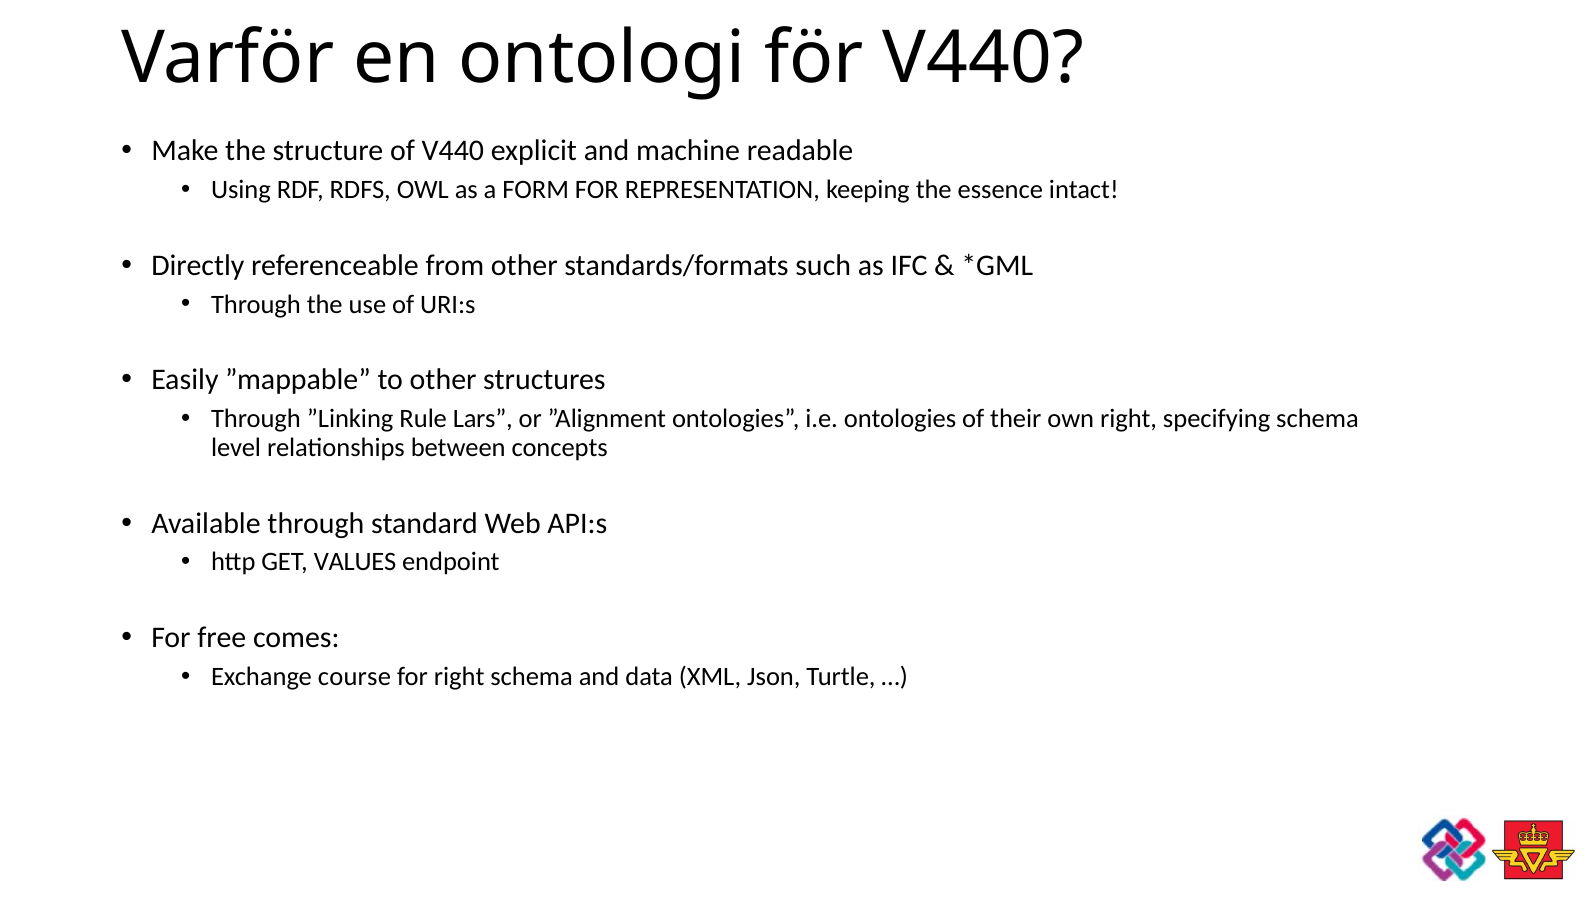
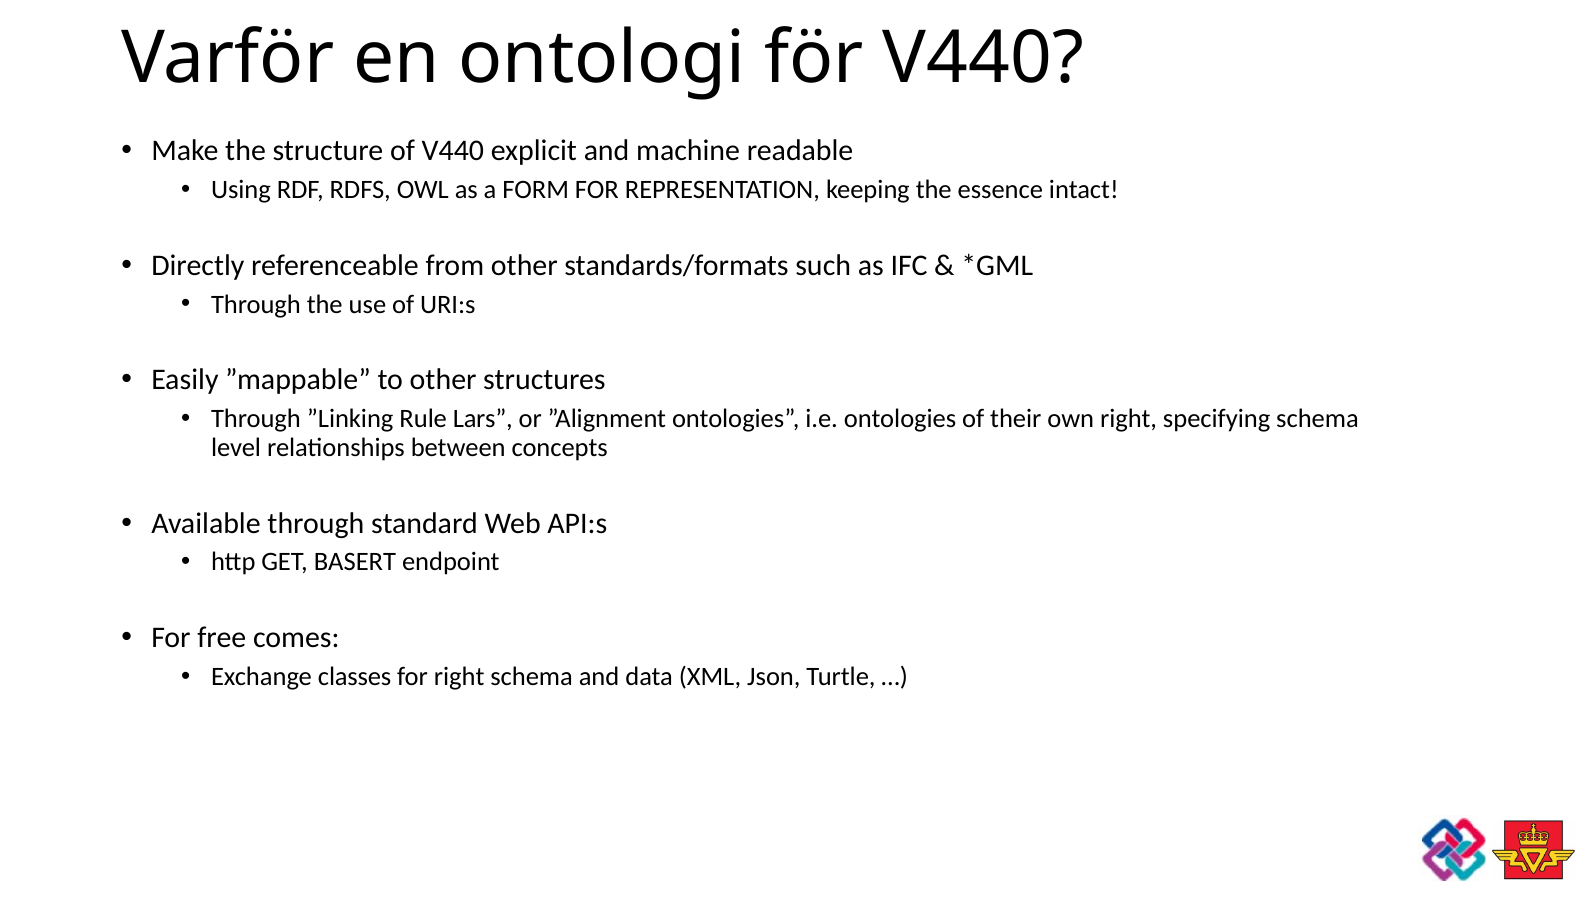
VALUES: VALUES -> BASERT (355, 562)
course: course -> classes (355, 677)
